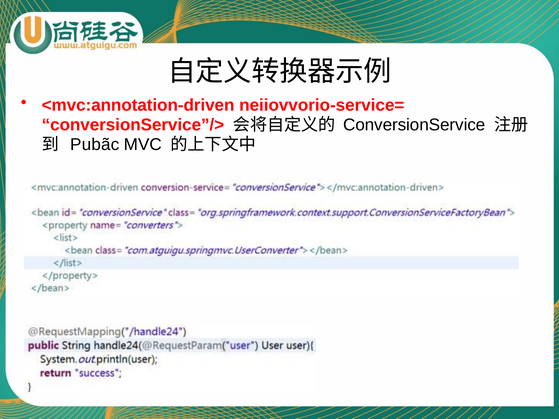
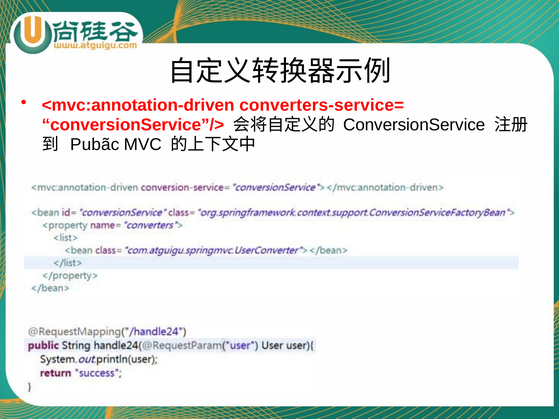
neiiovvorio-service=: neiiovvorio-service= -> converters-service= (322, 105)
